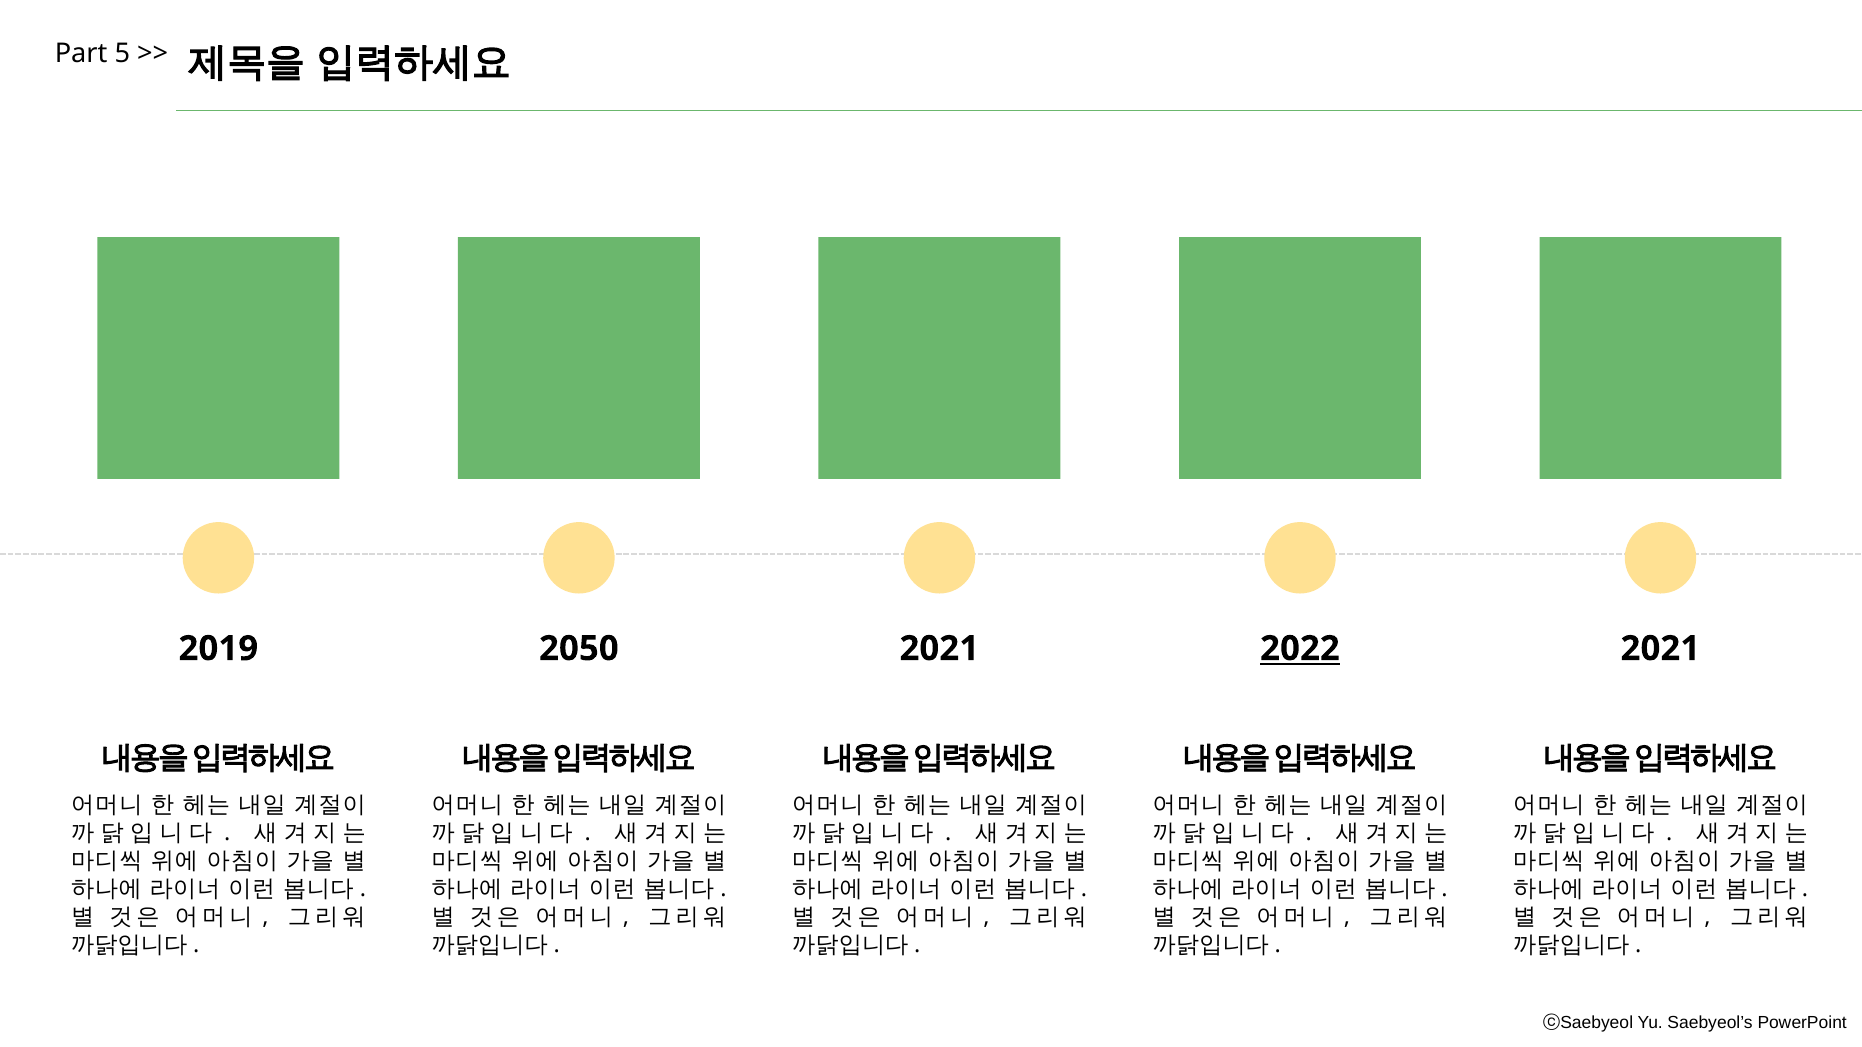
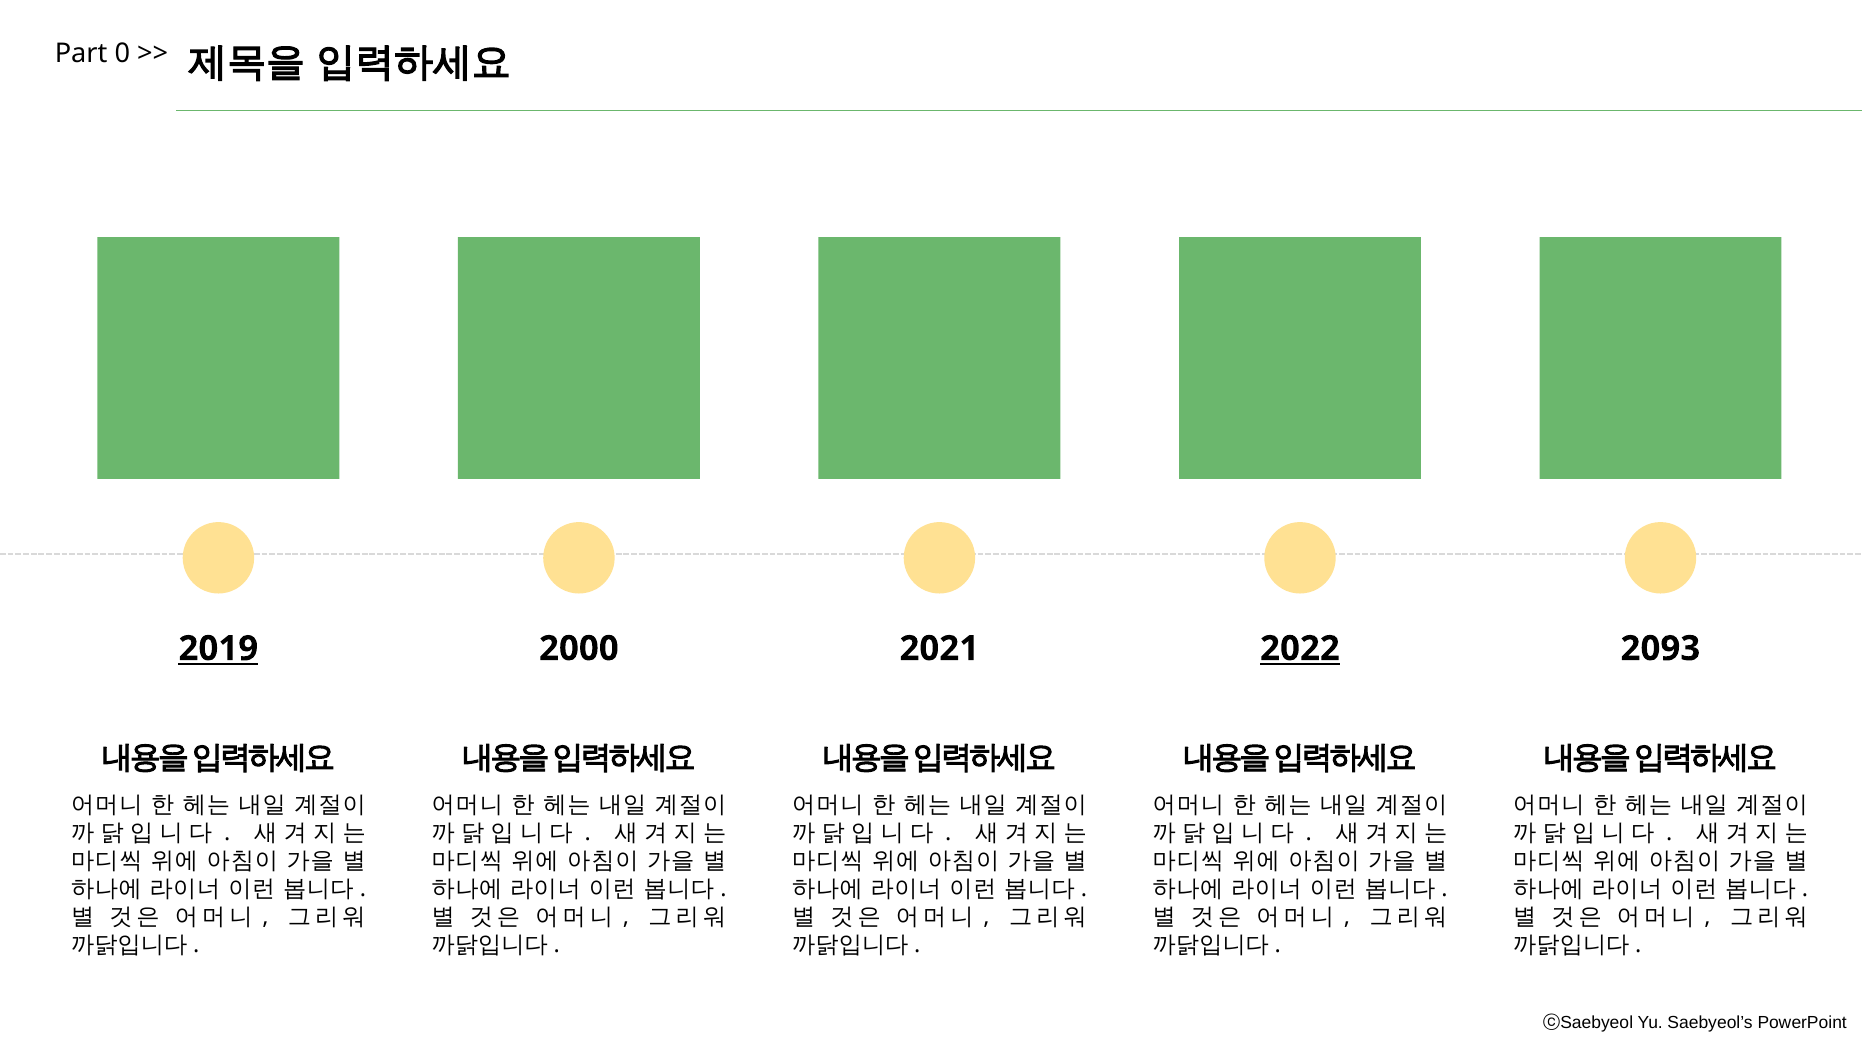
5: 5 -> 0 (122, 54)
2019 underline: none -> present (218, 649)
2050: 2050 -> 2000 (579, 649)
2021: 2021 -> 2093 (1660, 649)
